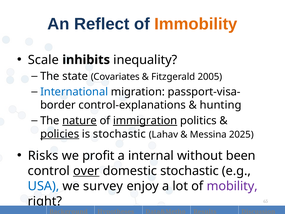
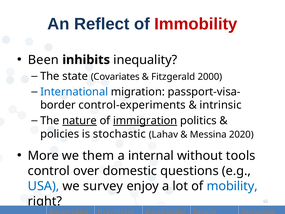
Immobility colour: orange -> red (196, 24)
Scale: Scale -> Been (43, 60)
2005: 2005 -> 2000 (210, 77)
control-explanations: control-explanations -> control-experiments (132, 105)
hunting: hunting -> intrinsic (221, 105)
policies underline: present -> none (60, 134)
2025: 2025 -> 2020 (241, 134)
Risks: Risks -> More (43, 155)
profit: profit -> them (98, 155)
been: been -> tools (241, 155)
over underline: present -> none (86, 171)
domestic stochastic: stochastic -> questions (190, 171)
mobility colour: purple -> blue (232, 186)
